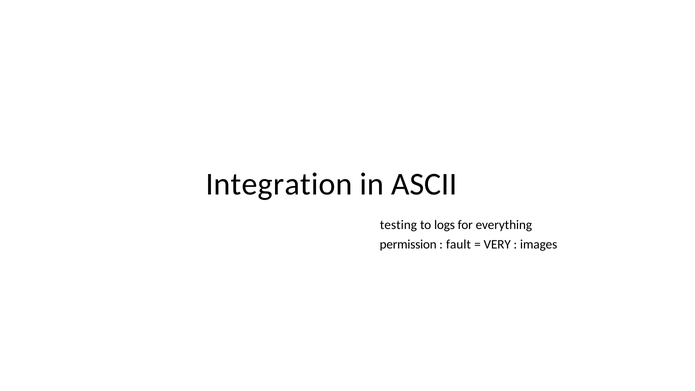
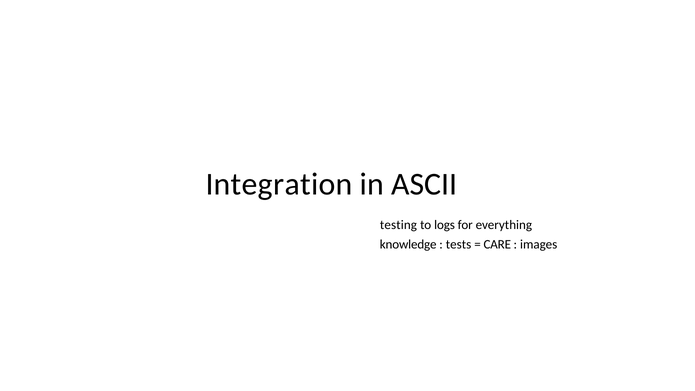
permission: permission -> knowledge (408, 244)
fault: fault -> tests (459, 244)
VERY: VERY -> CARE (497, 244)
